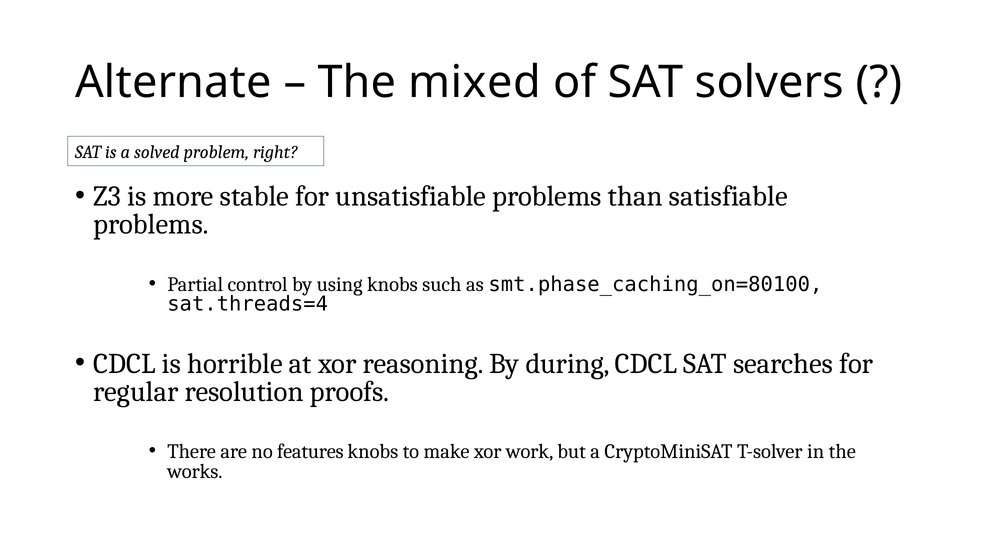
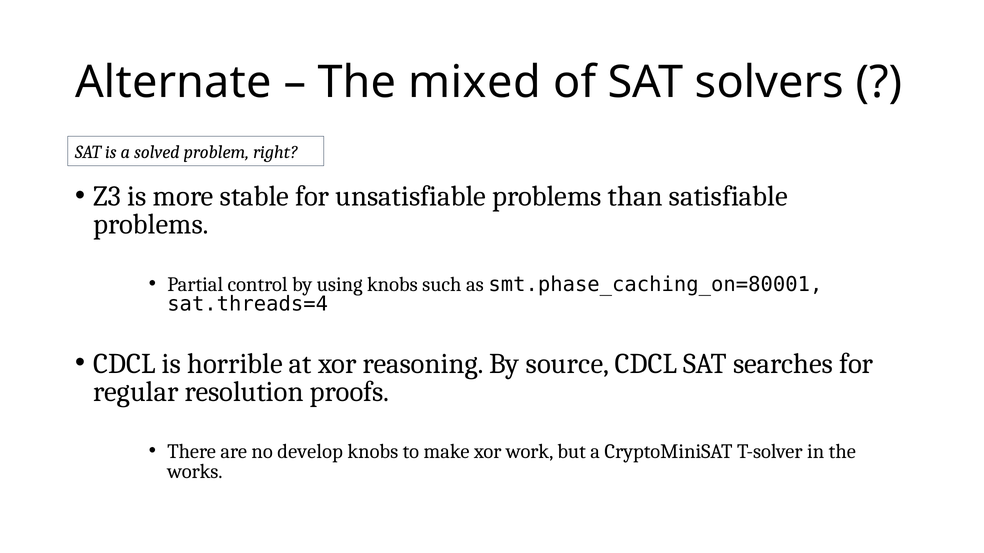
smt.phase_caching_on=80100: smt.phase_caching_on=80100 -> smt.phase_caching_on=80001 (655, 285)
during: during -> source (567, 364)
features: features -> develop (310, 452)
